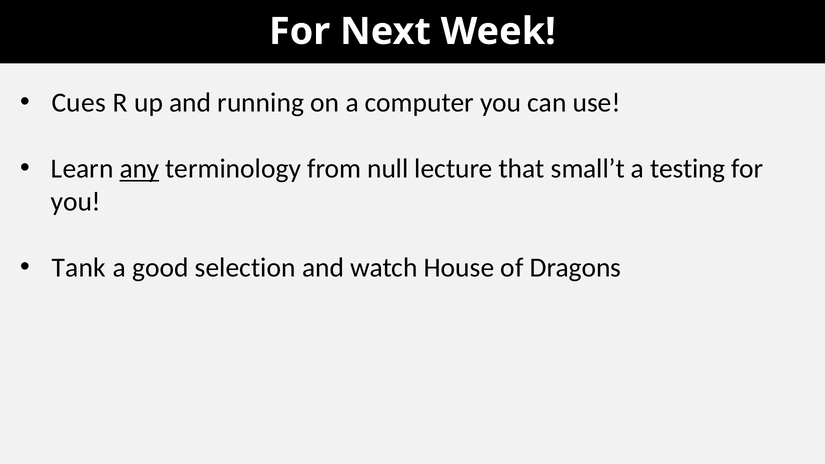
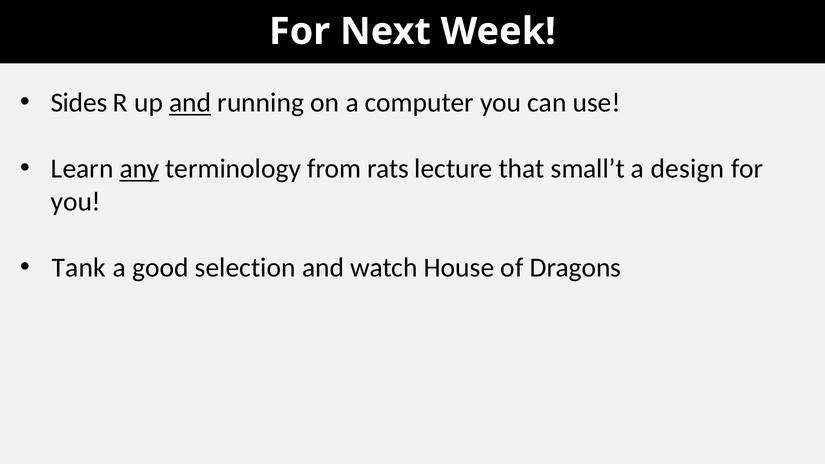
Cues: Cues -> Sides (79, 103)
and underline: none -> present (190, 103)
null: null -> rats (388, 169)
testing: testing -> design (687, 169)
